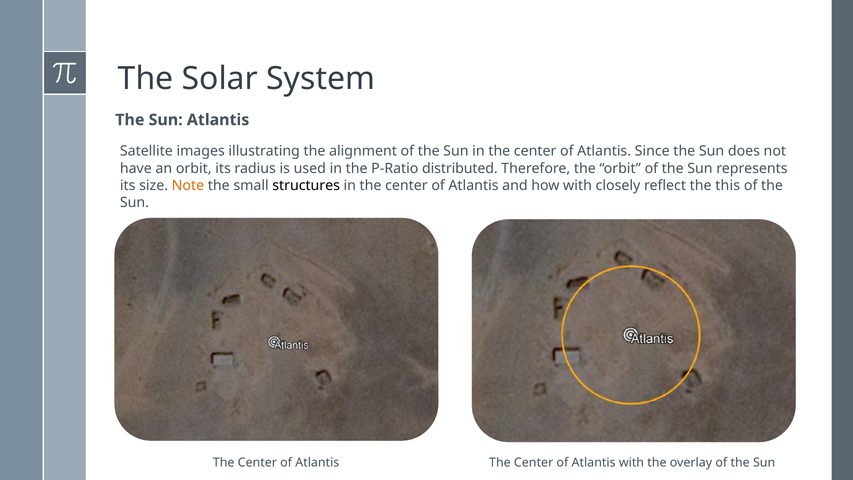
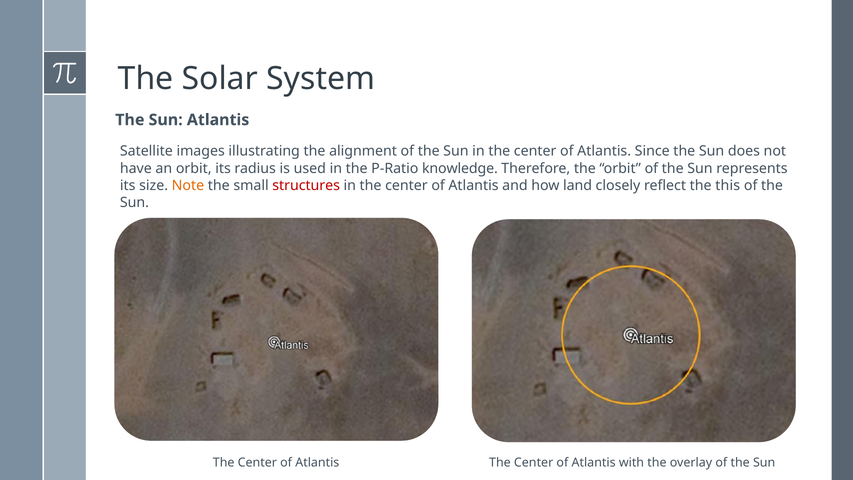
distributed: distributed -> knowledge (460, 168)
structures colour: black -> red (306, 185)
how with: with -> land (578, 185)
